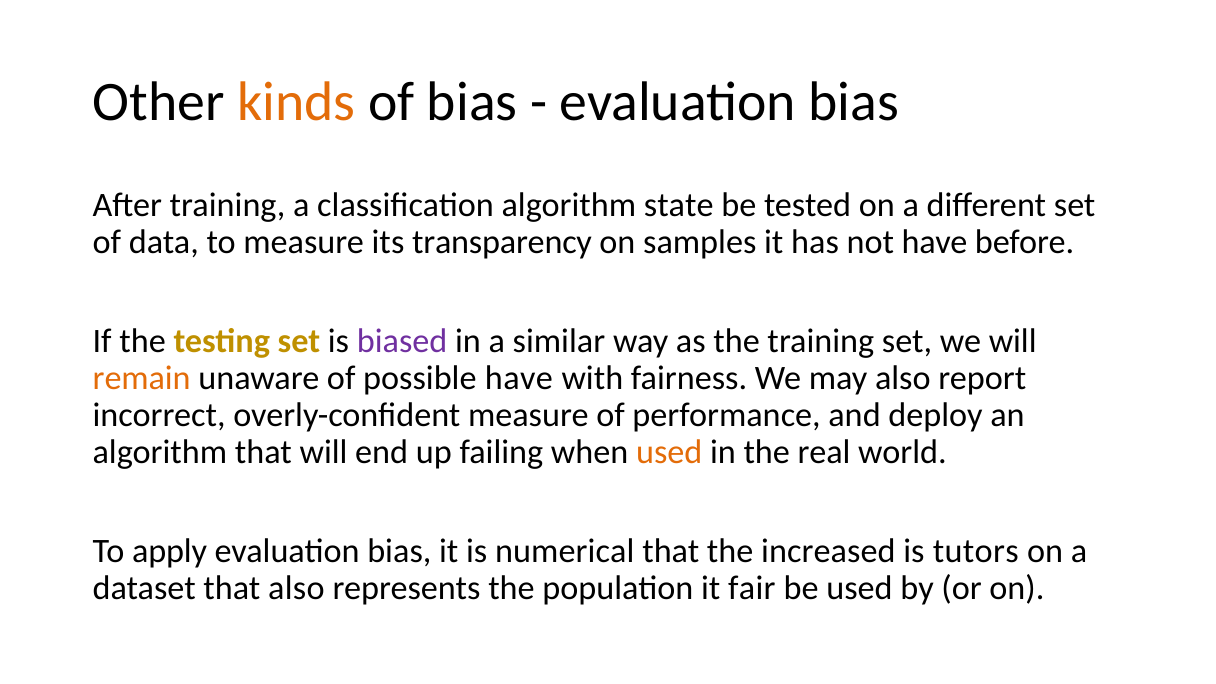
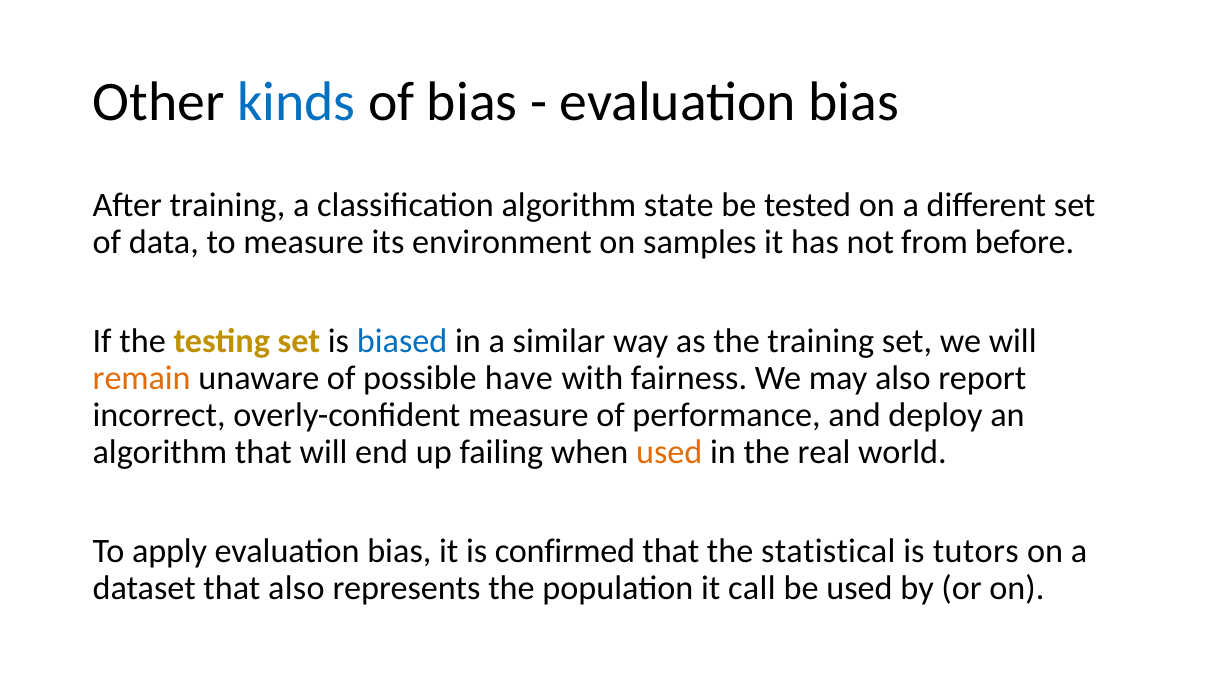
kinds colour: orange -> blue (296, 102)
transparency: transparency -> environment (502, 242)
not have: have -> from (935, 242)
biased colour: purple -> blue (402, 341)
numerical: numerical -> confirmed (565, 551)
increased: increased -> statistical (828, 551)
fair: fair -> call (752, 588)
